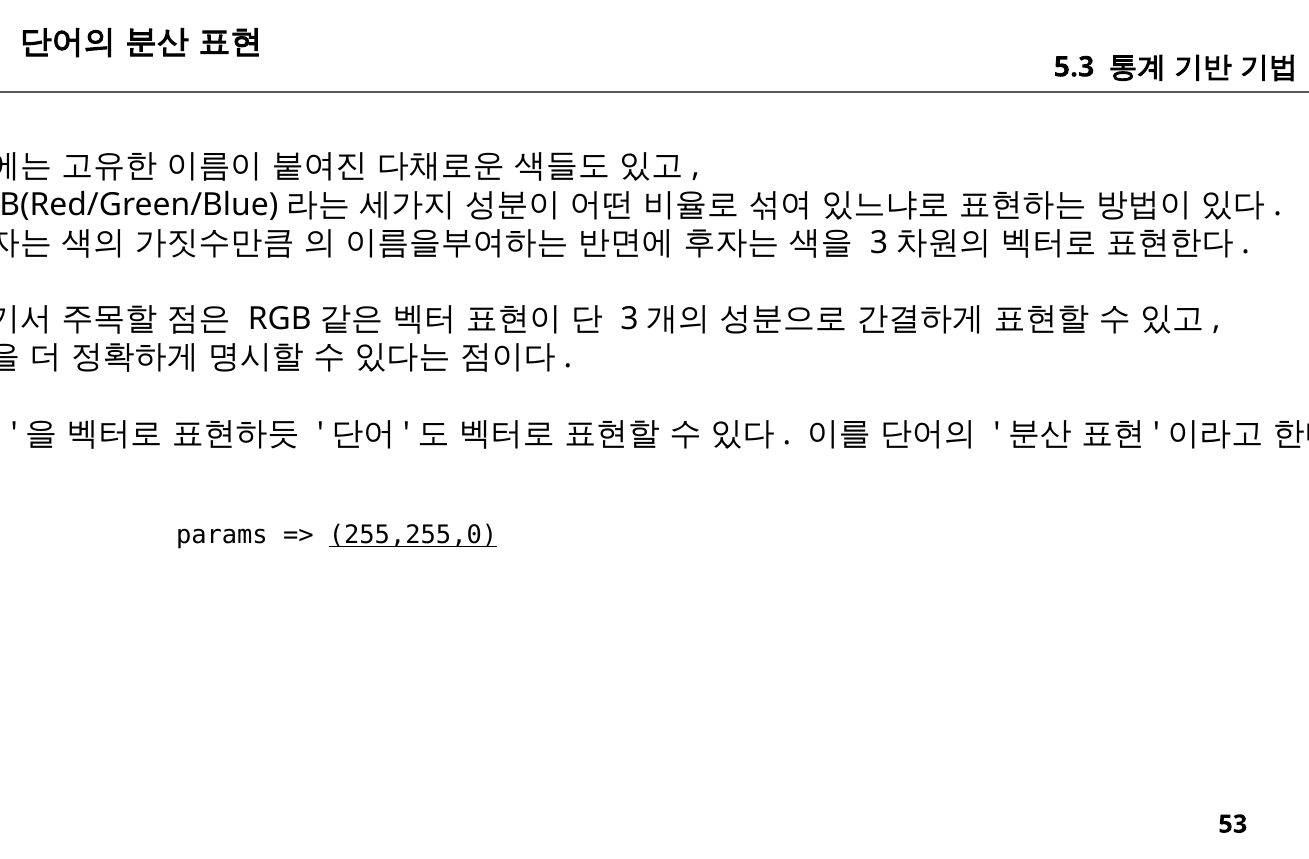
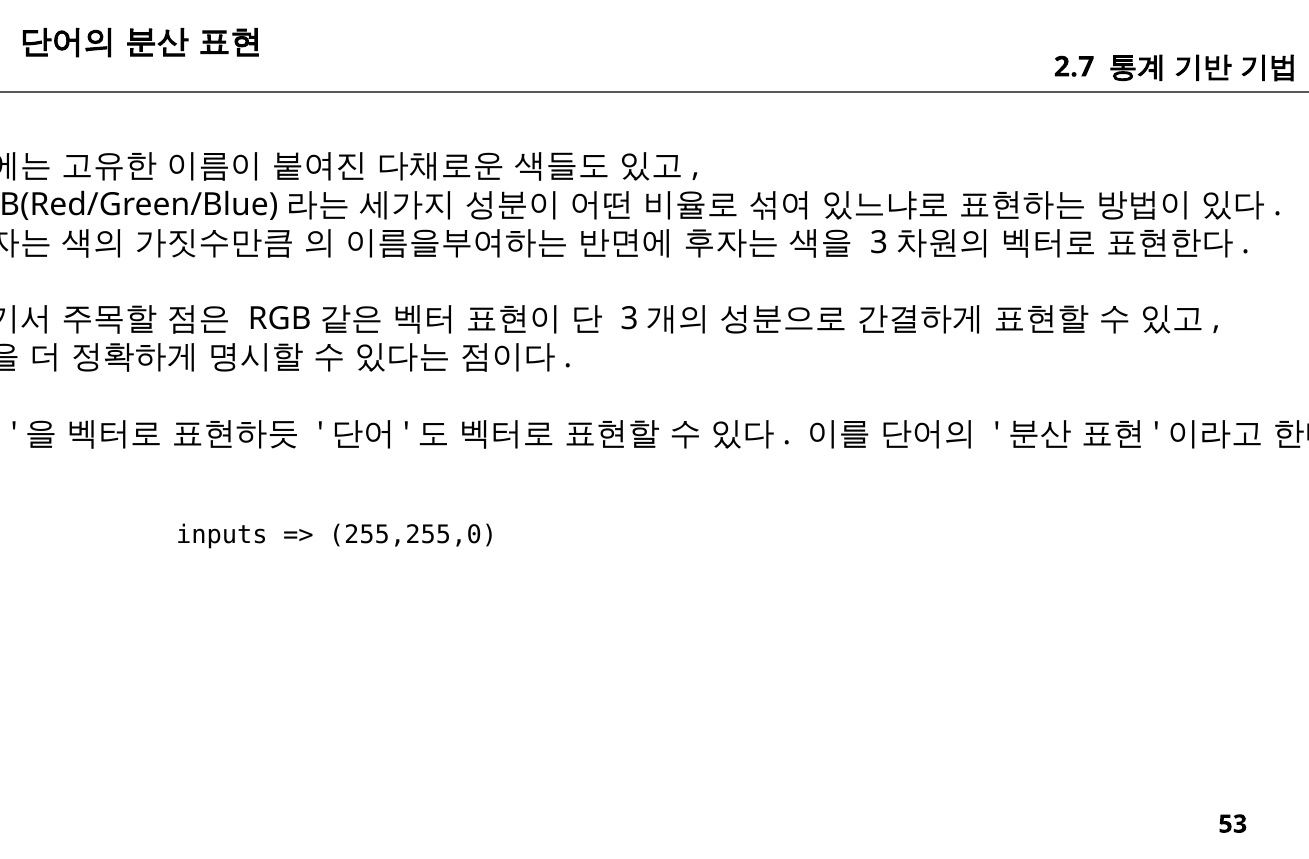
5.3: 5.3 -> 2.7 (1074, 67)
params: params -> inputs (222, 536)
255,255,0 underline: present -> none (413, 536)
